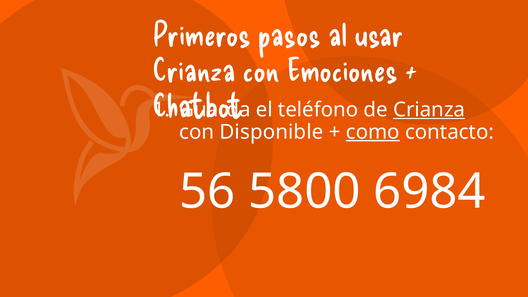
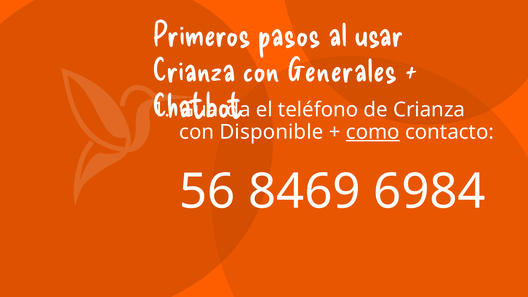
Emociones: Emociones -> Generales (342, 71)
Crianza underline: present -> none (429, 110)
5800: 5800 -> 8469 (304, 192)
